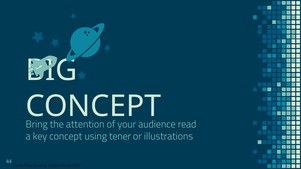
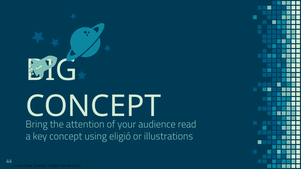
tener: tener -> eligió (120, 137)
